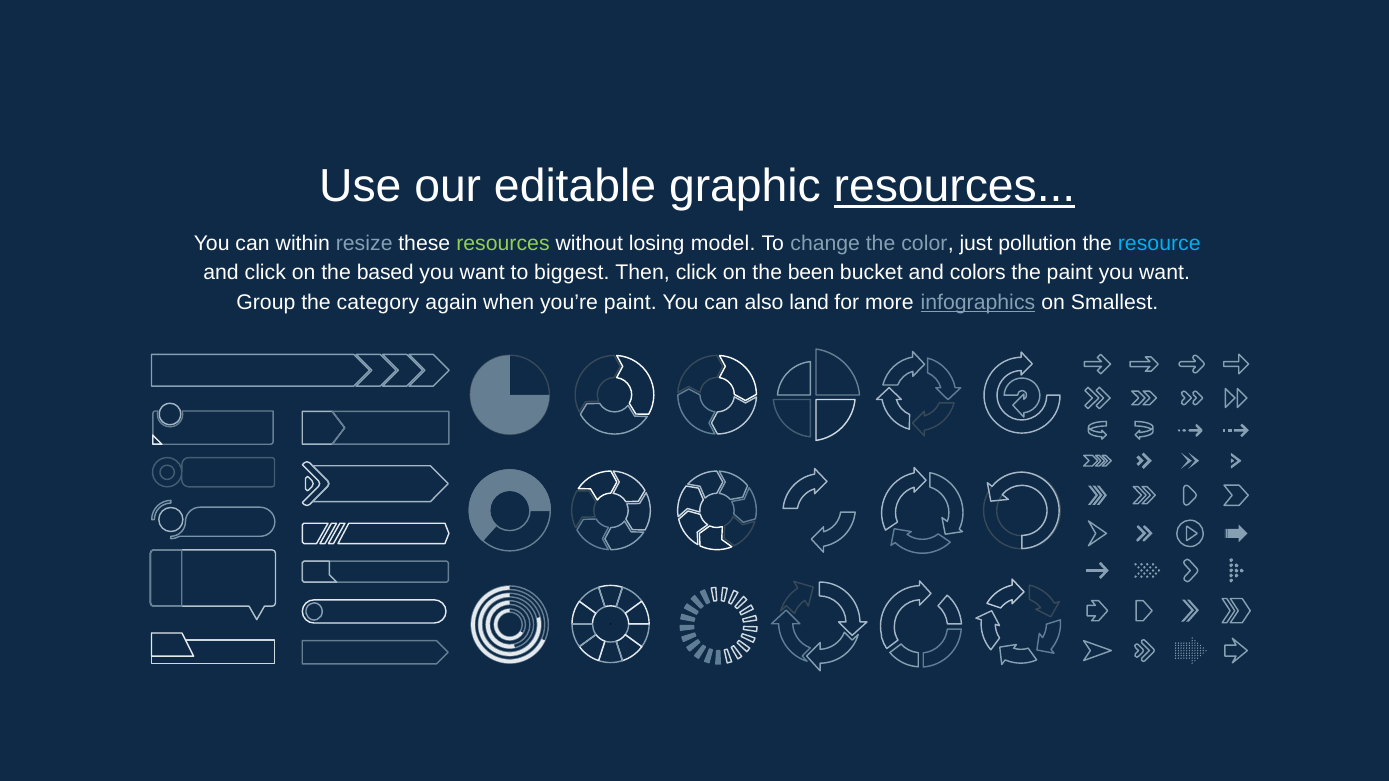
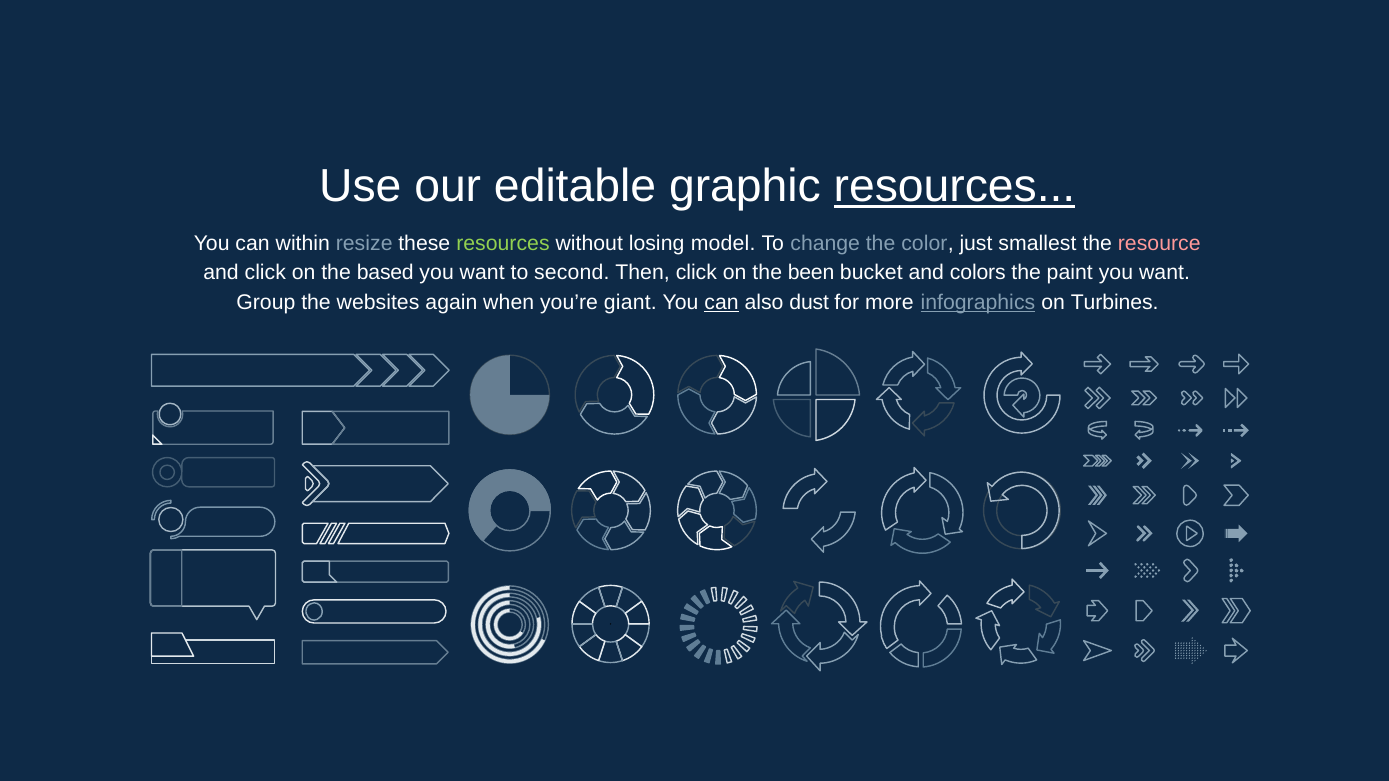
pollution: pollution -> smallest (1037, 244)
resource colour: light blue -> pink (1159, 244)
biggest: biggest -> second (572, 273)
category: category -> websites (378, 302)
you’re paint: paint -> giant (630, 302)
can underline: none -> present (722, 302)
land: land -> dust (809, 302)
Smallest: Smallest -> Turbines (1115, 302)
